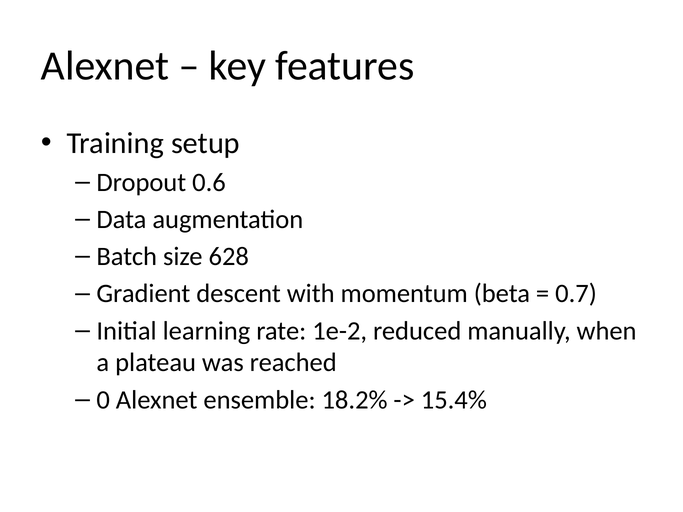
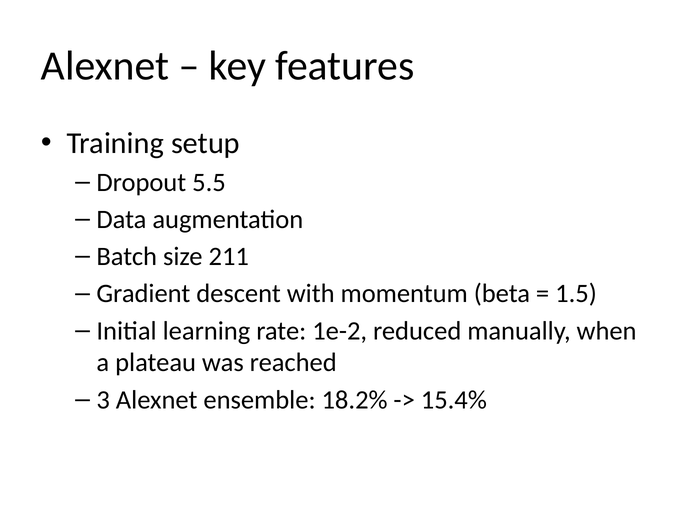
0.6: 0.6 -> 5.5 (209, 182)
628: 628 -> 211 (229, 257)
0.7: 0.7 -> 1.5 (576, 294)
0: 0 -> 3 (103, 400)
